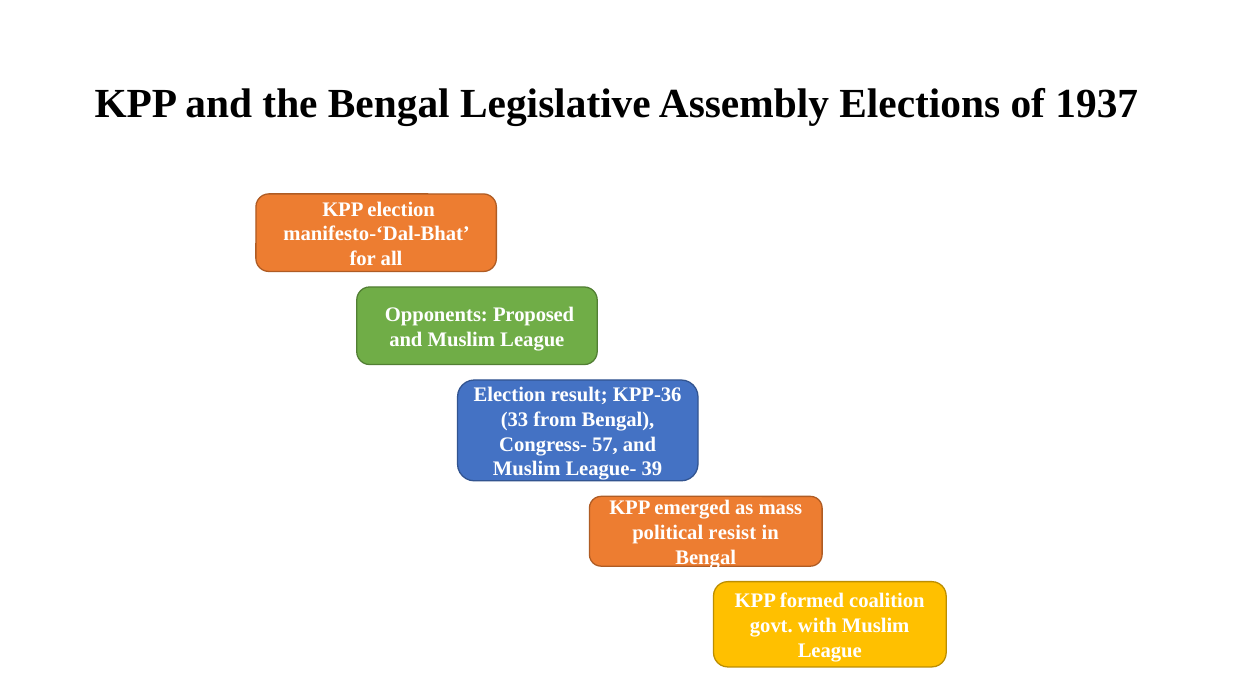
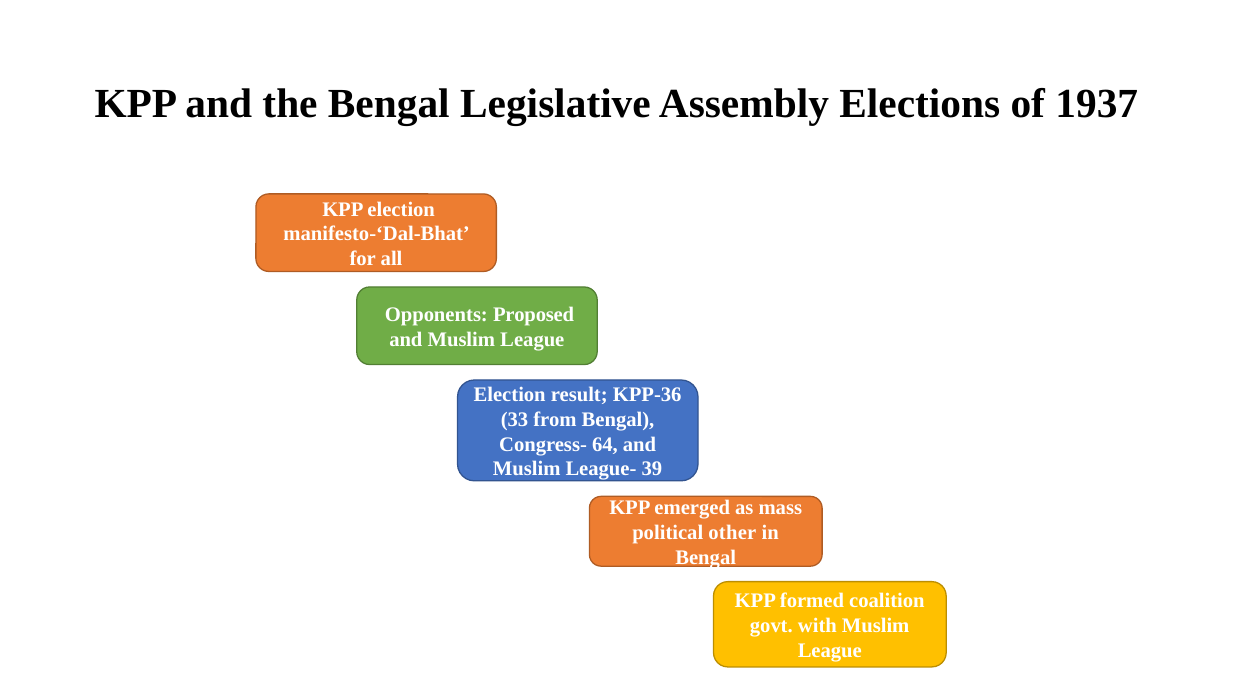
57: 57 -> 64 (605, 444)
resist: resist -> other (732, 533)
